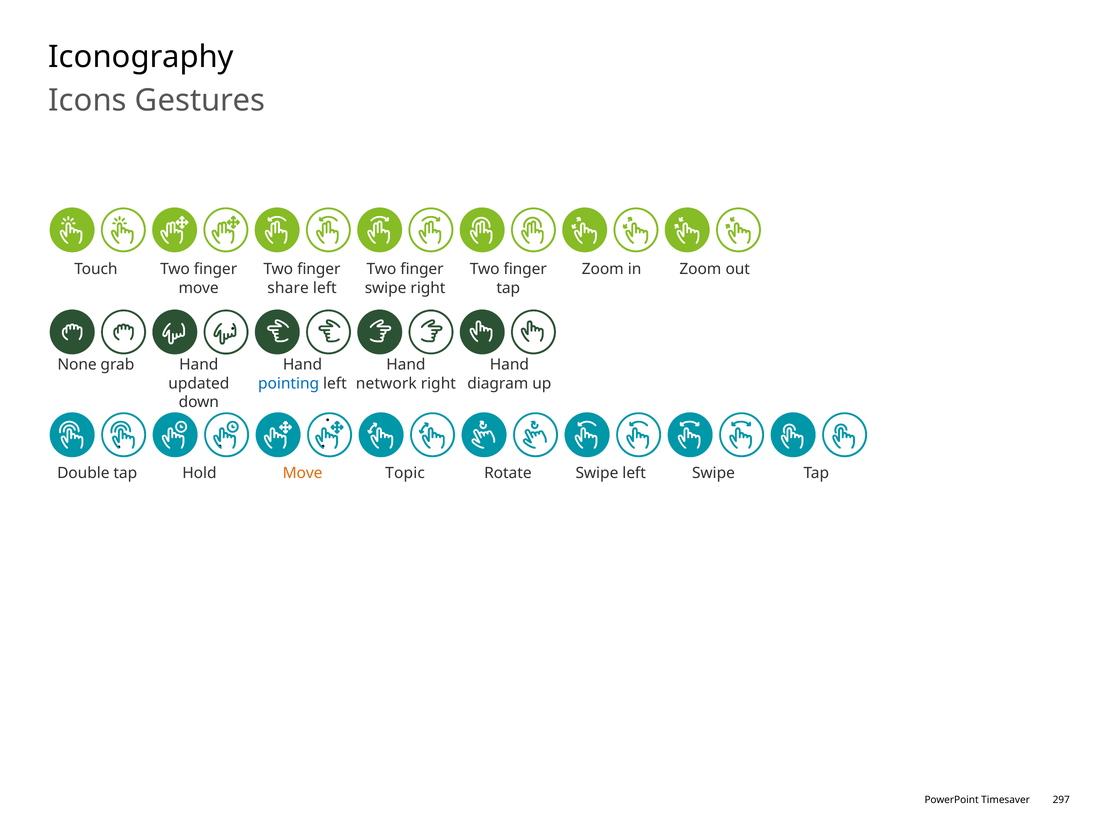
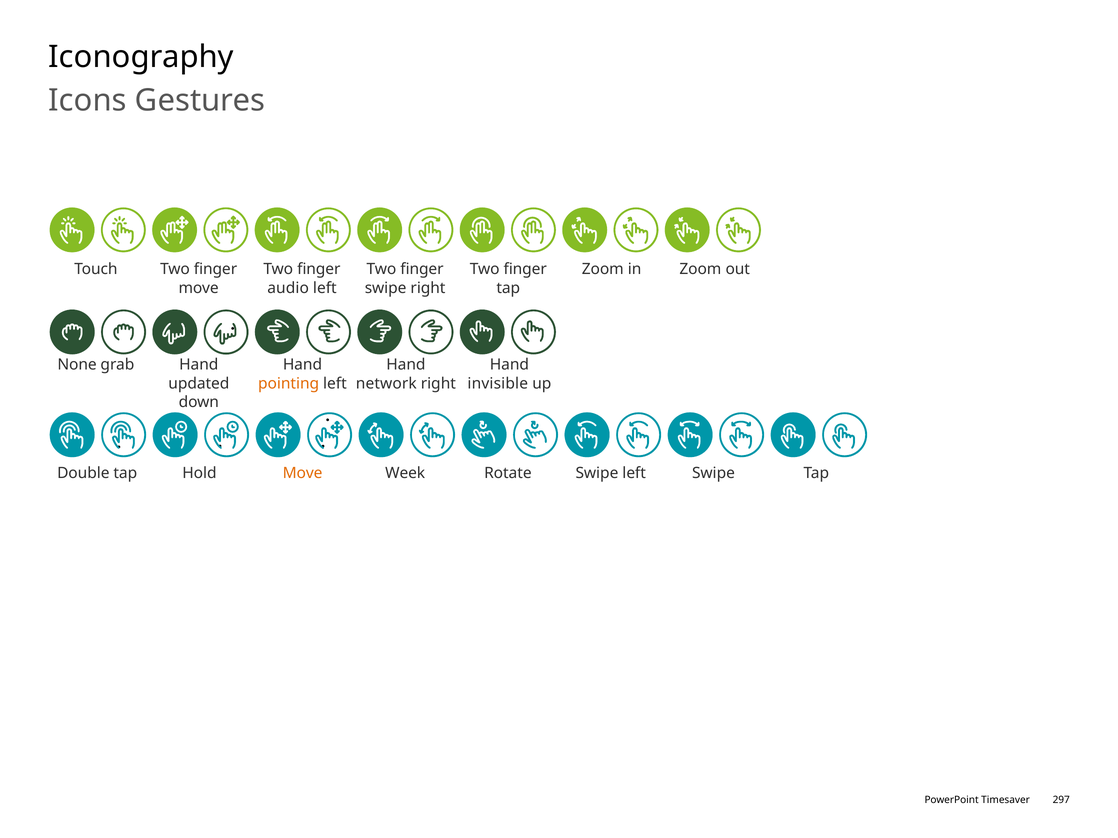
share: share -> audio (288, 288)
pointing colour: blue -> orange (289, 384)
diagram: diagram -> invisible (498, 384)
Topic: Topic -> Week (405, 474)
